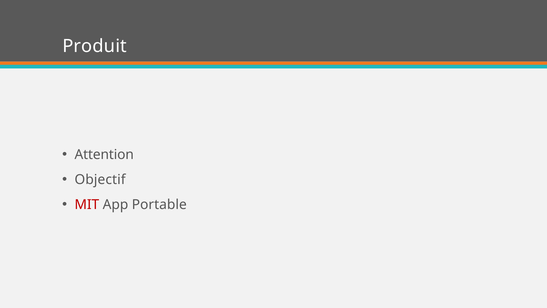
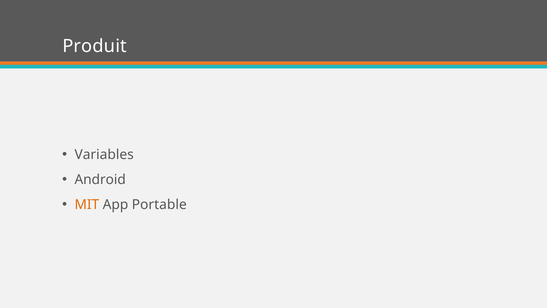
Attention: Attention -> Variables (104, 154)
Objectif: Objectif -> Android (100, 179)
MIT colour: red -> orange (87, 204)
